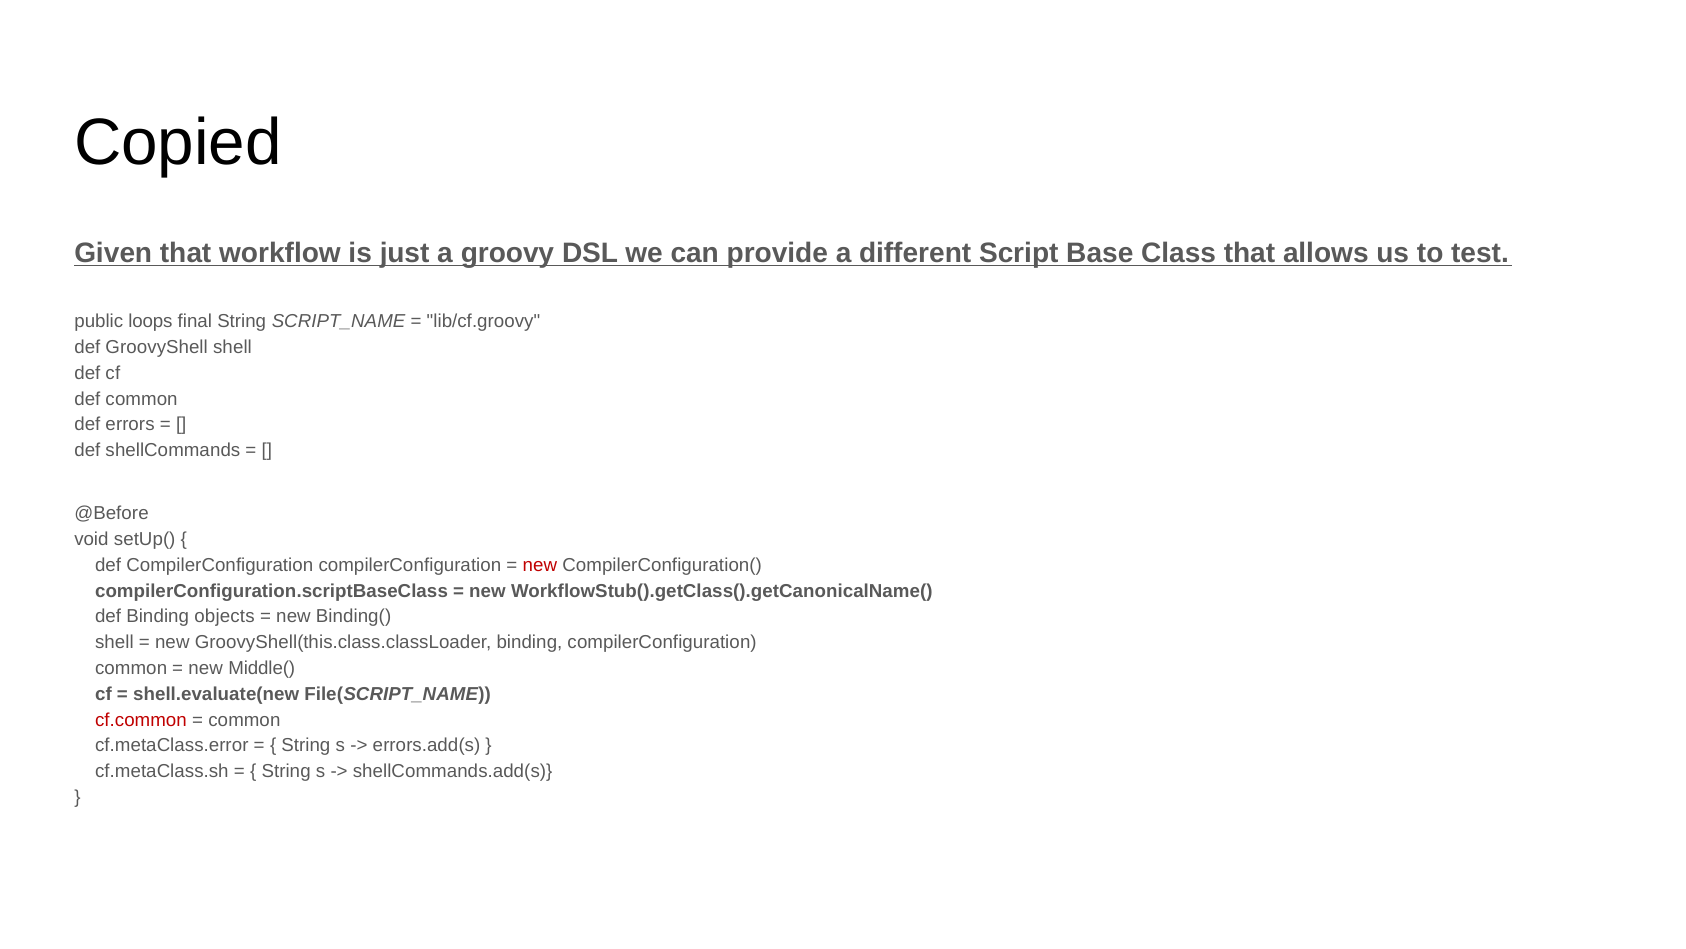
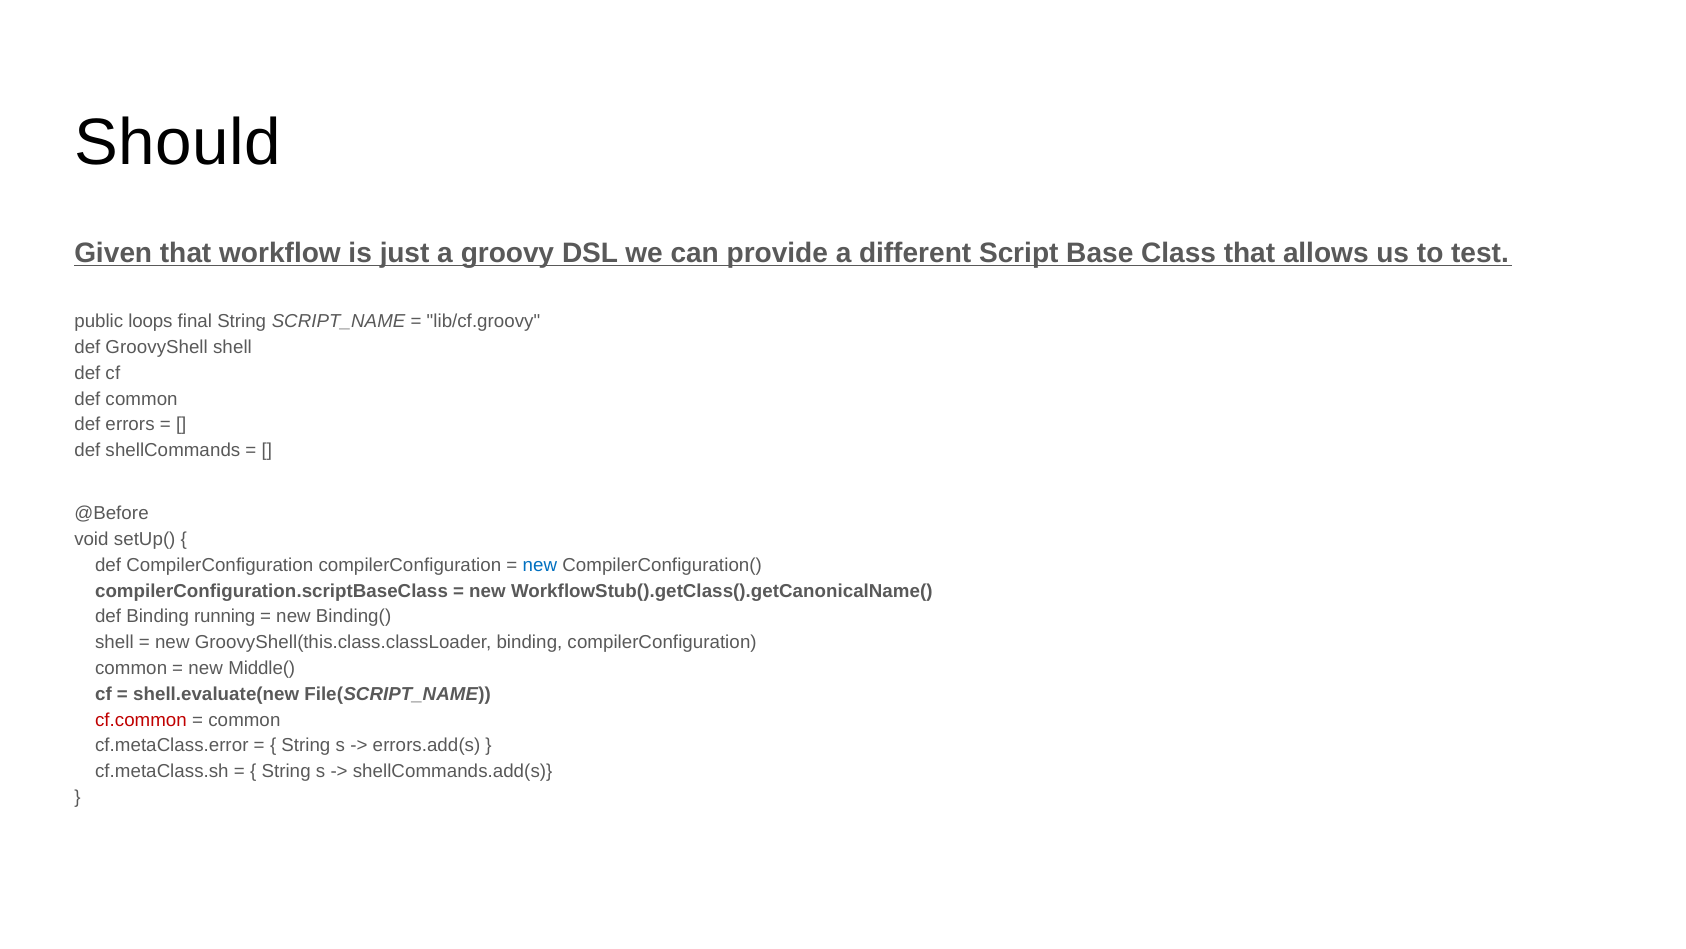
Copied: Copied -> Should (178, 143)
new colour: red -> blue (540, 565)
objects: objects -> running (225, 616)
